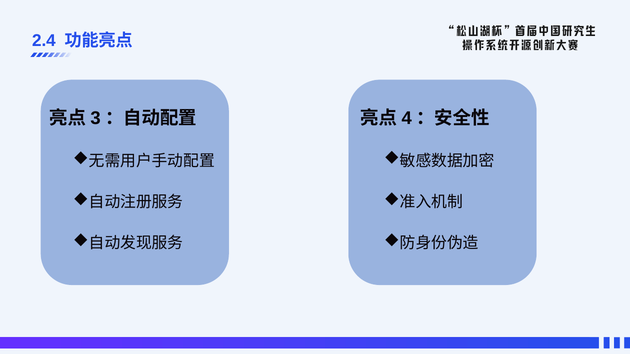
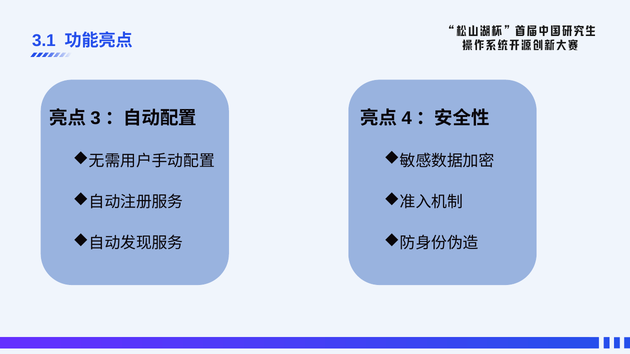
2.4: 2.4 -> 3.1 (44, 41)
